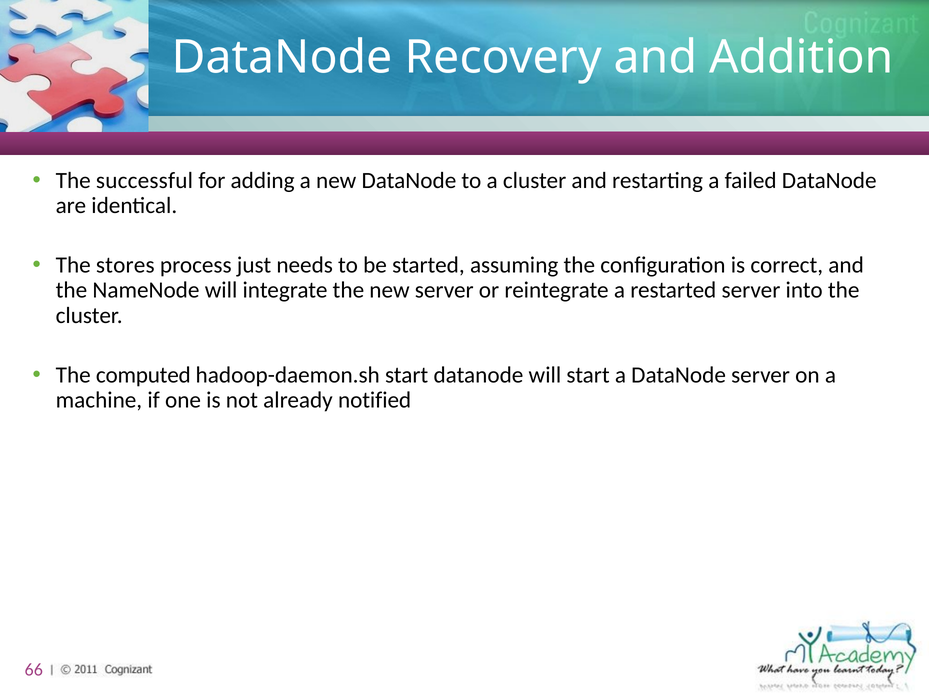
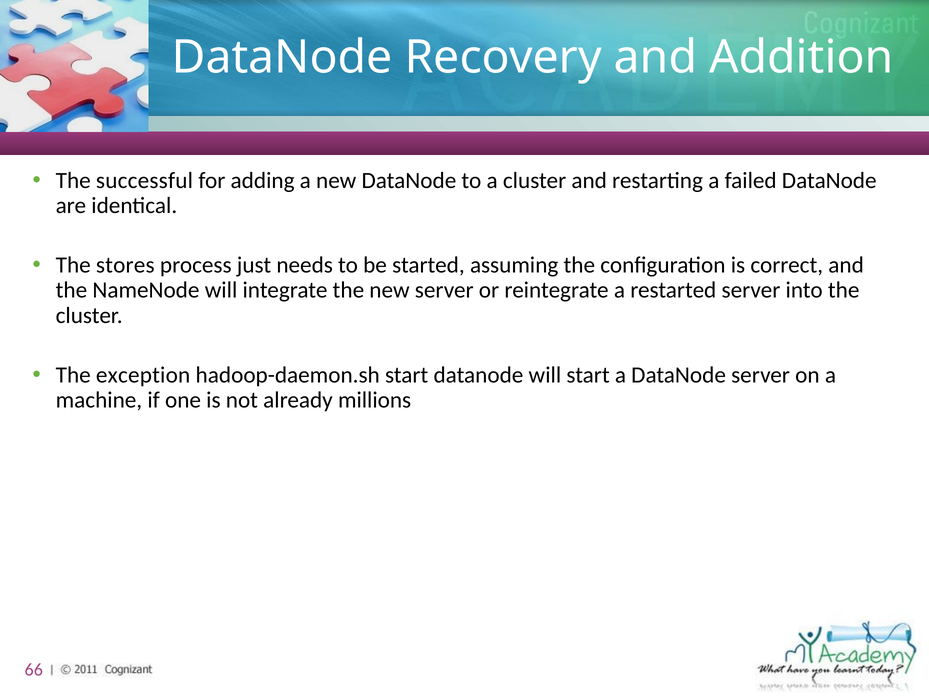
computed: computed -> exception (143, 375)
notified: notified -> millions (375, 400)
